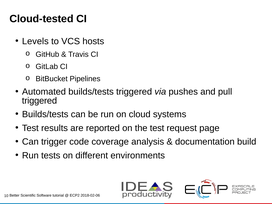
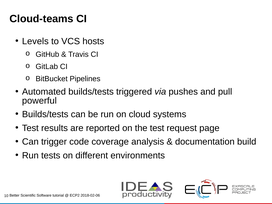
Cloud-tested: Cloud-tested -> Cloud-teams (41, 19)
triggered: triggered -> powerful (39, 101)
